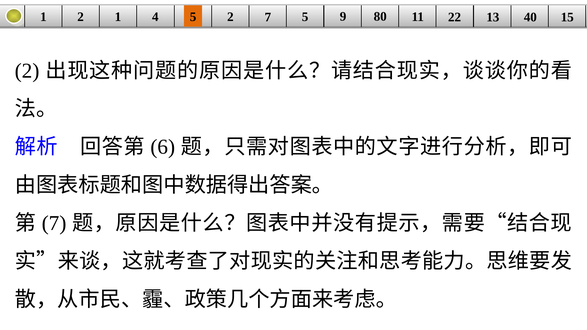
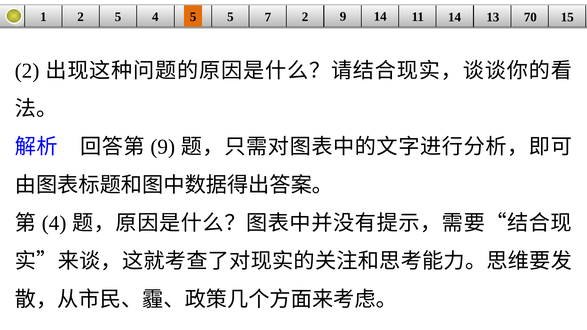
2 1: 1 -> 5 (118, 17)
5 2: 2 -> 5 (230, 17)
7 5: 5 -> 2 (305, 17)
9 80: 80 -> 14 (380, 17)
11 22: 22 -> 14 (455, 17)
40: 40 -> 70 (530, 17)
6: 6 -> 9 (163, 147)
7: 7 -> 4 (54, 223)
